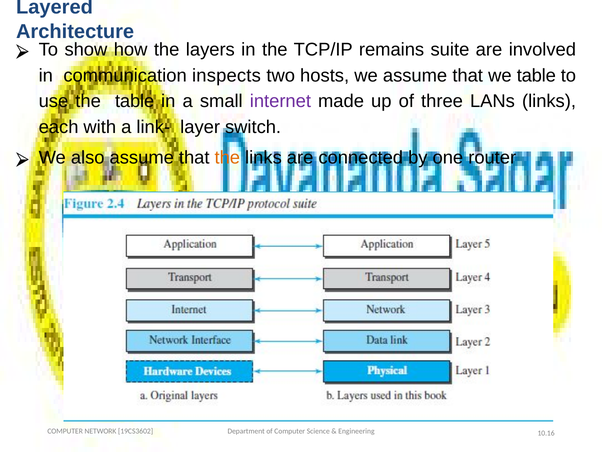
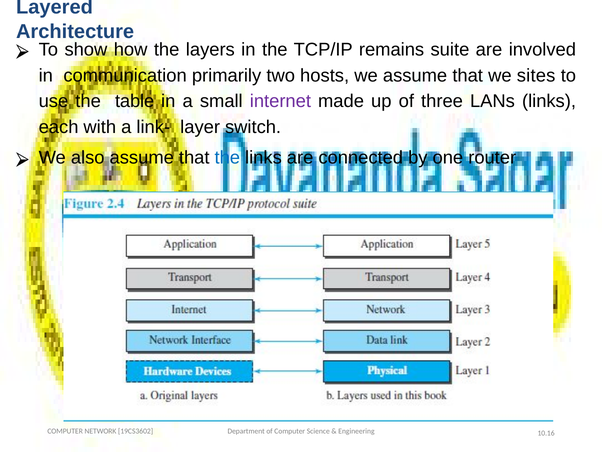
inspects: inspects -> primarily (227, 75)
we table: table -> sites (536, 75)
the colour: orange -> blue (227, 157)
